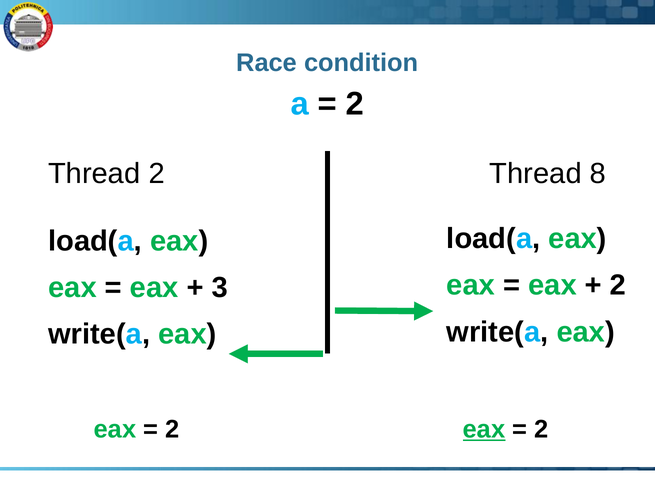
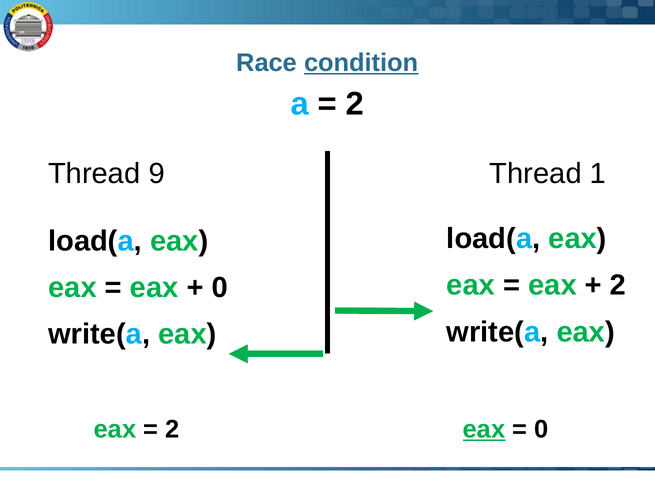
condition underline: none -> present (361, 63)
Thread 2: 2 -> 9 (157, 174)
8: 8 -> 1 (598, 174)
3: 3 -> 0 (220, 288)
2: 2 -> 0 (541, 429)
